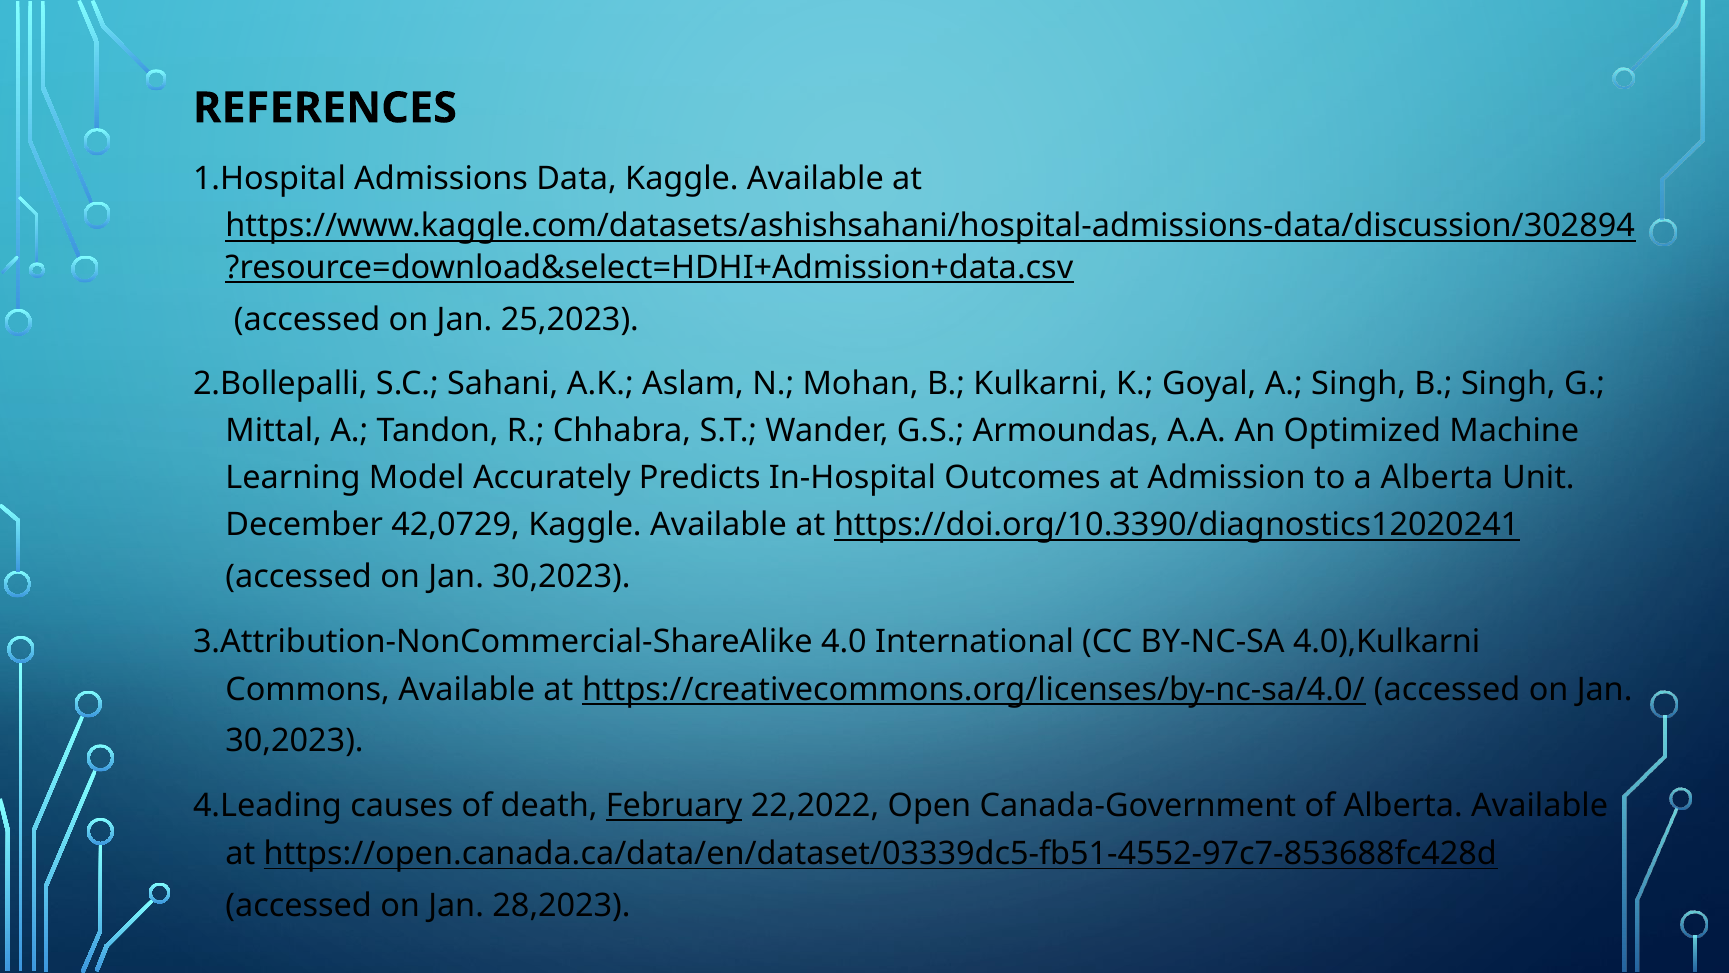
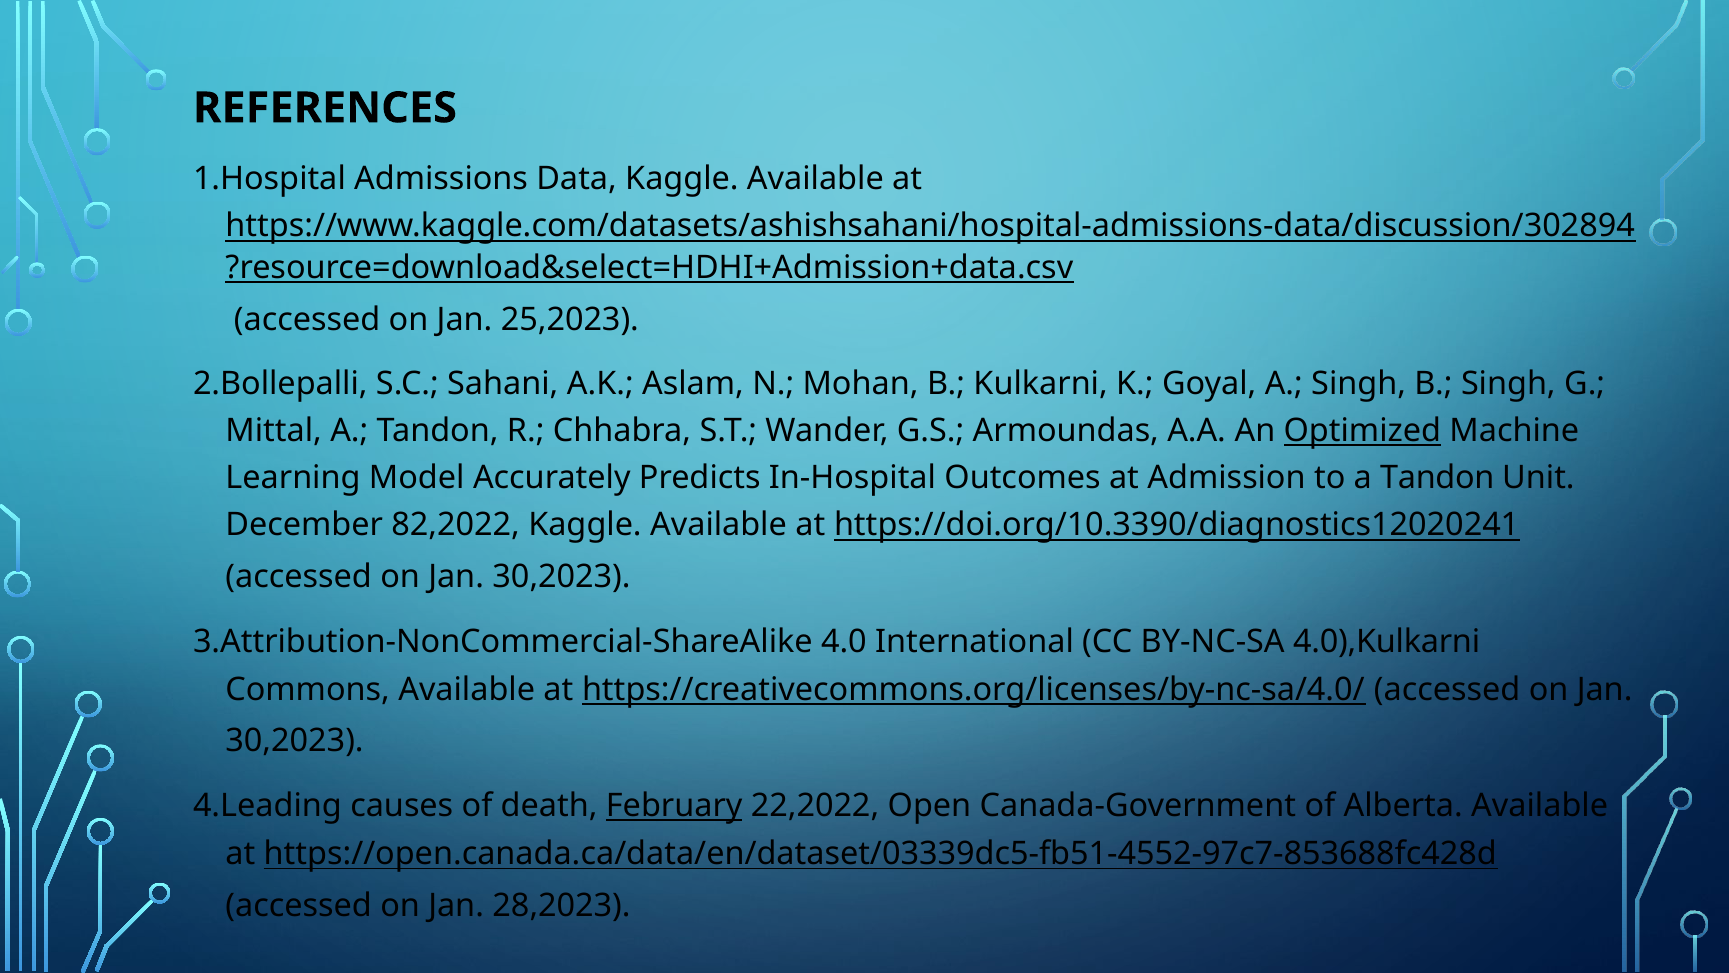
Optimized underline: none -> present (1362, 430)
to a Alberta: Alberta -> Tandon (1437, 477)
42,0729: 42,0729 -> 82,2022 (456, 525)
